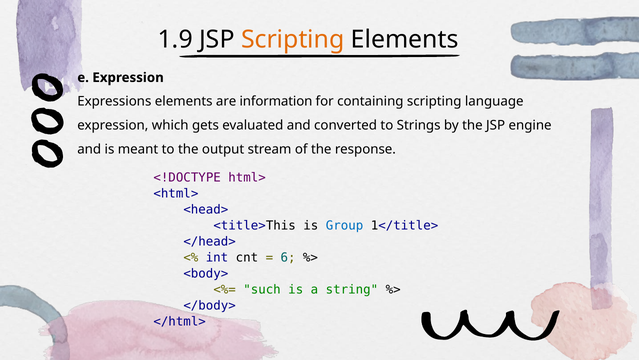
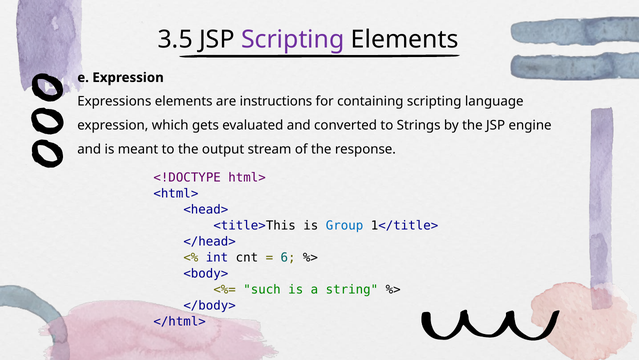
1.9: 1.9 -> 3.5 (175, 40)
Scripting colour: orange -> purple (293, 40)
information: information -> instructions (276, 101)
